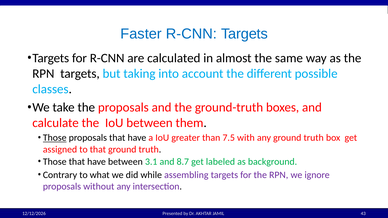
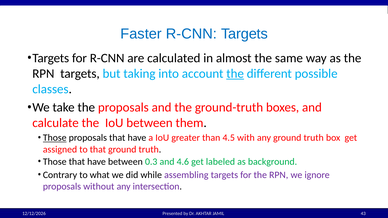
the underline: none -> present (235, 74)
7.5: 7.5 -> 4.5 (229, 138)
3.1: 3.1 -> 0.3 (151, 162)
8.7: 8.7 -> 4.6 (183, 162)
